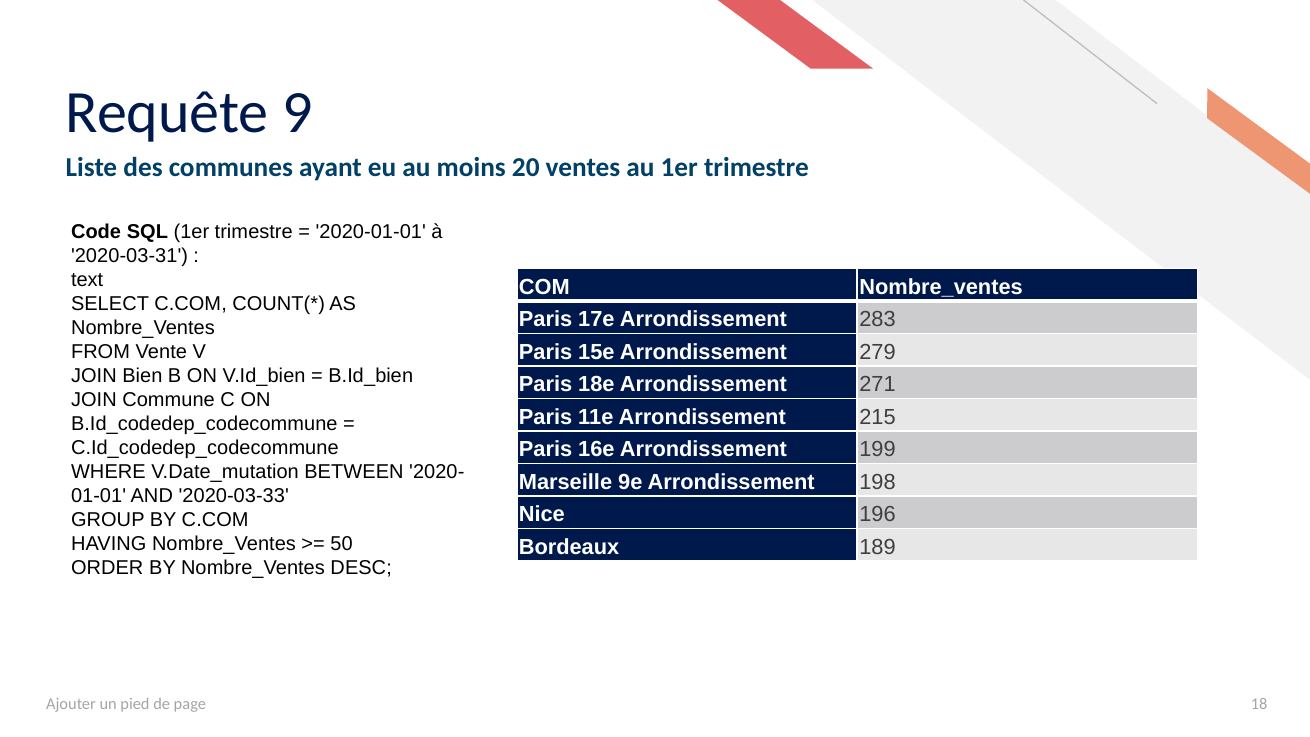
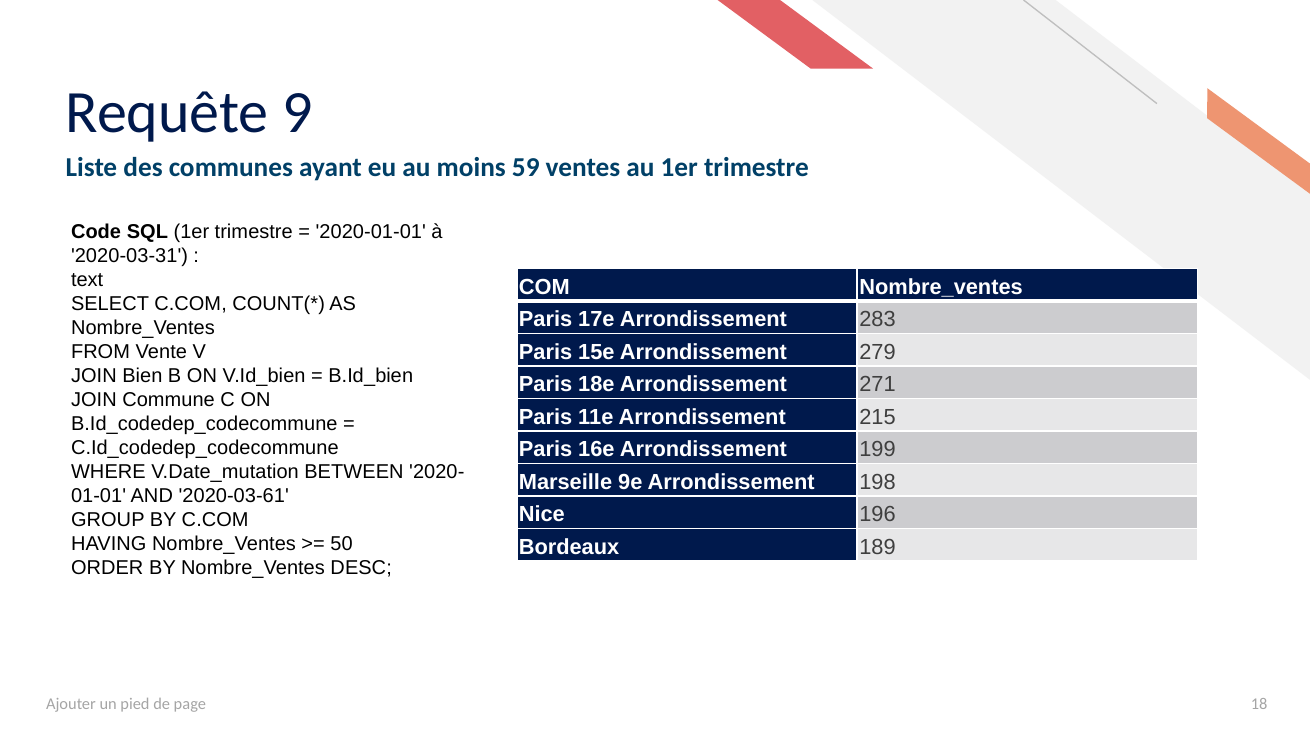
20: 20 -> 59 (526, 167)
2020-03-33: 2020-03-33 -> 2020-03-61 (234, 496)
